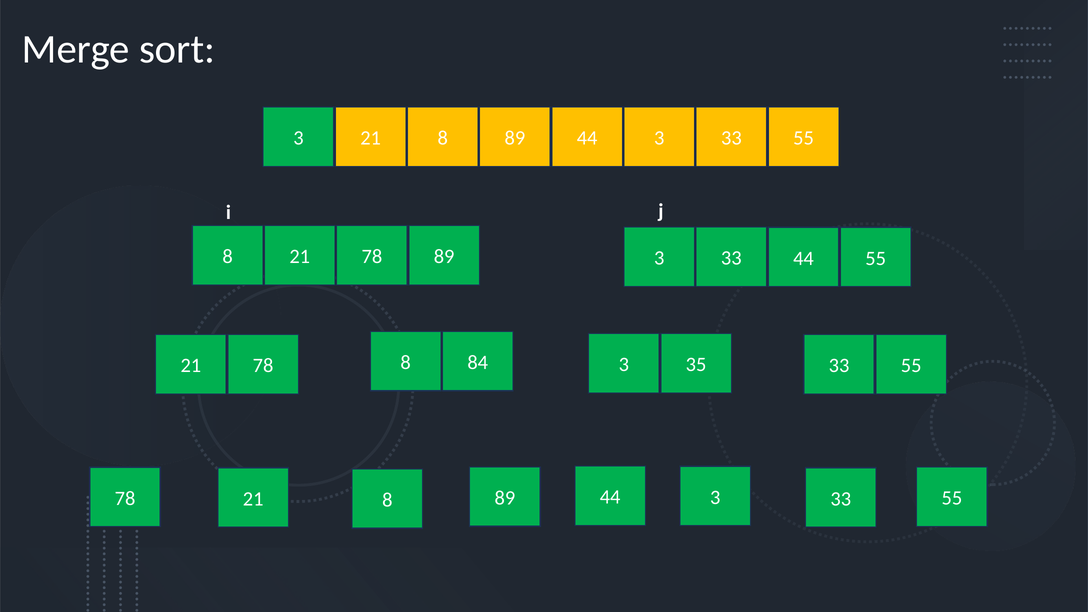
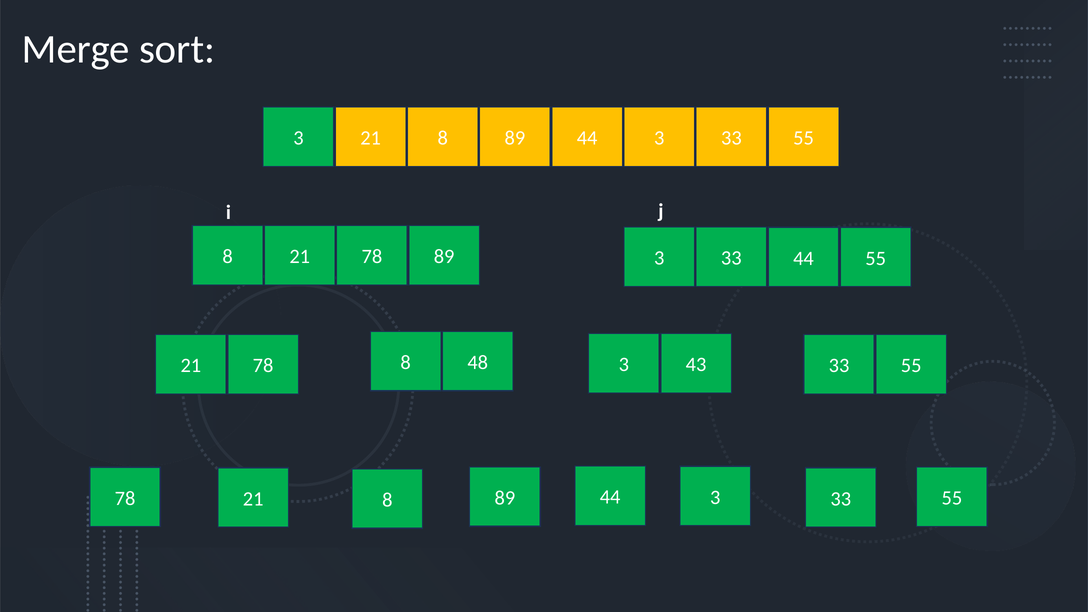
84: 84 -> 48 (478, 363)
35: 35 -> 43 (696, 365)
